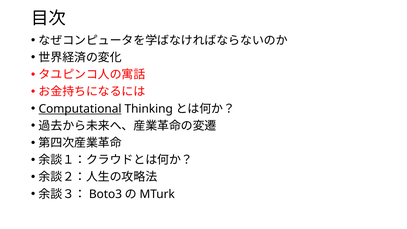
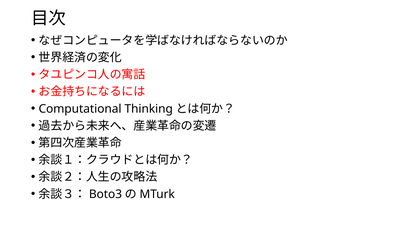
Computational underline: present -> none (80, 109)
